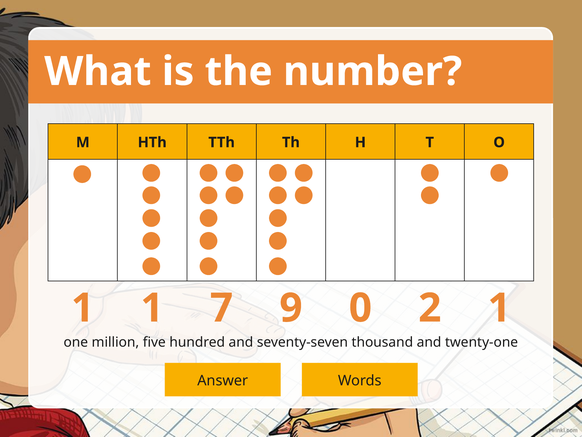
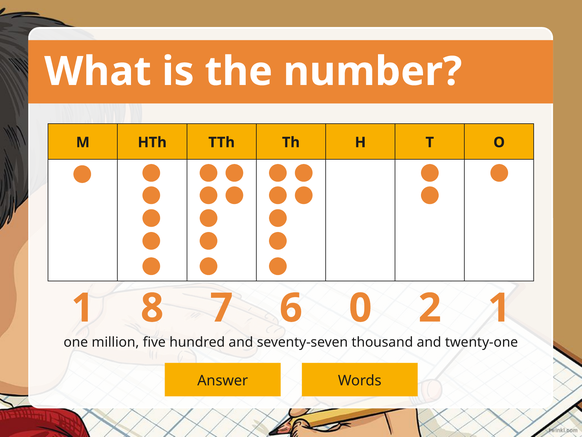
1 1: 1 -> 8 (152, 308)
9: 9 -> 6 (291, 308)
